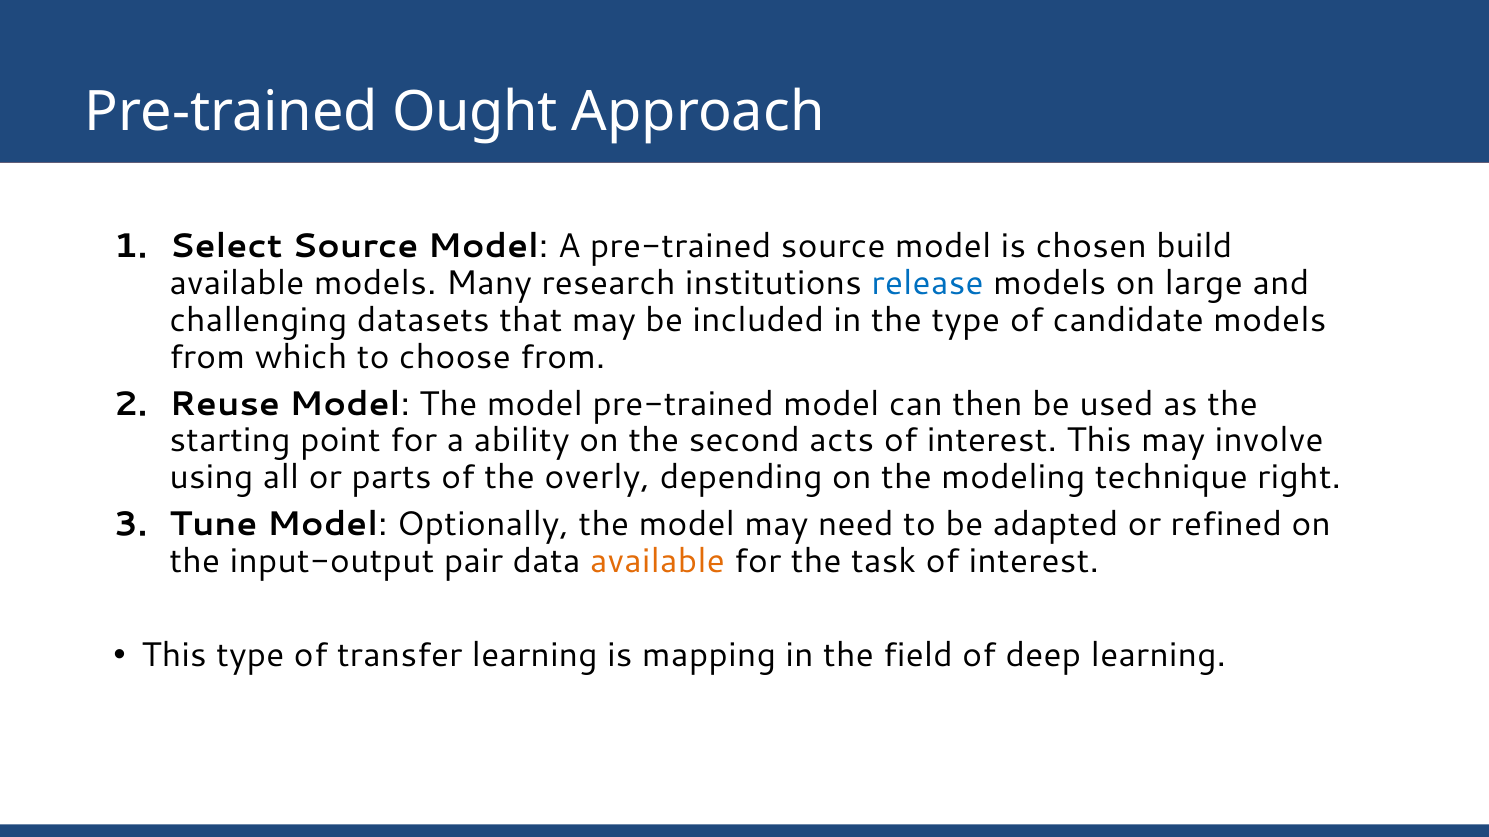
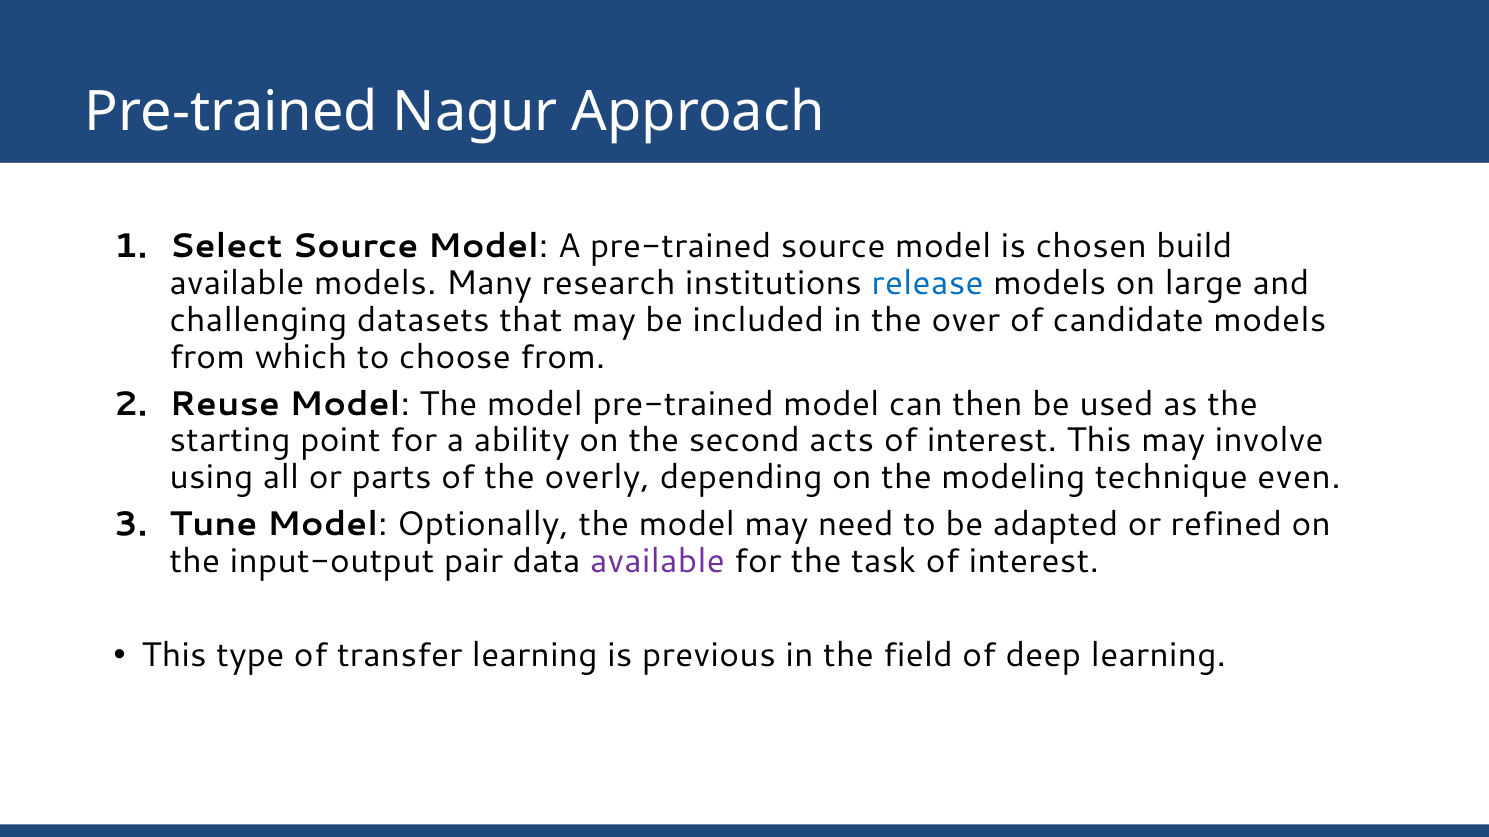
Ought: Ought -> Nagur (475, 112)
the type: type -> over (966, 320)
right: right -> even (1299, 478)
available colour: orange -> purple (657, 562)
mapping: mapping -> previous (709, 656)
